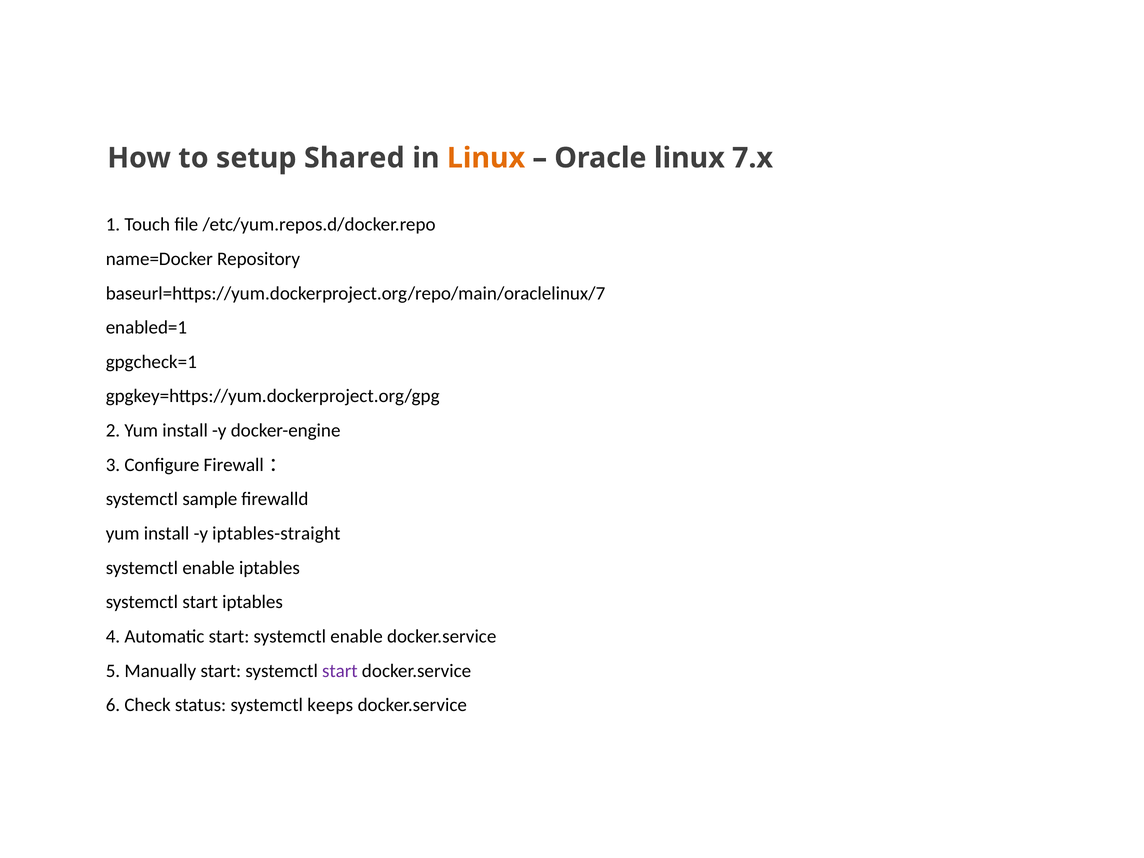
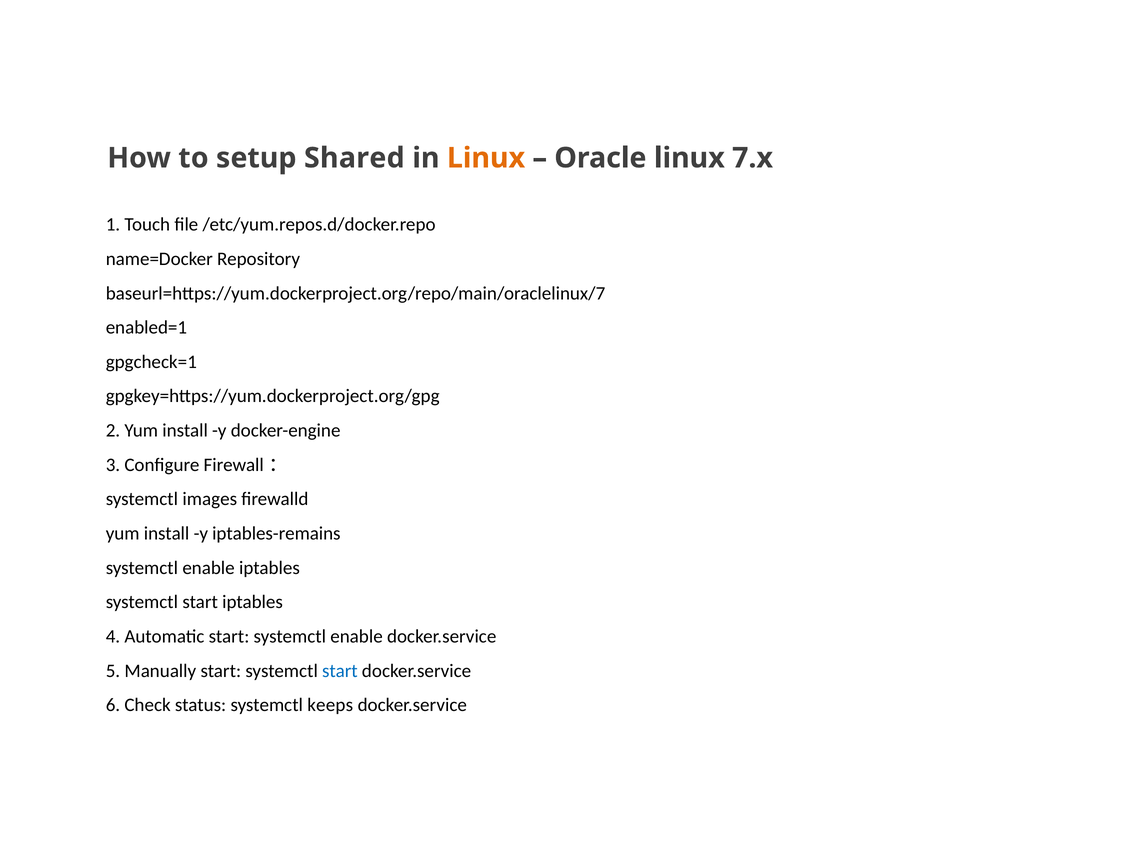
sample: sample -> images (210, 499)
iptables-straight: iptables-straight -> iptables-remains (276, 533)
start colour: purple -> blue (340, 671)
